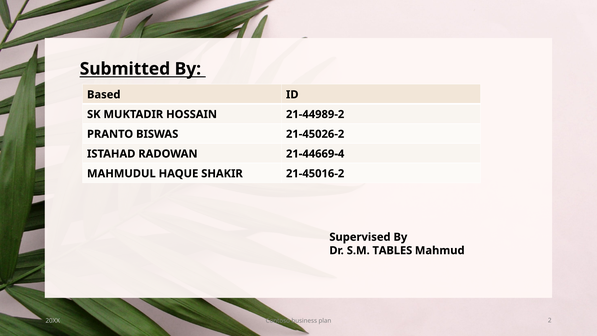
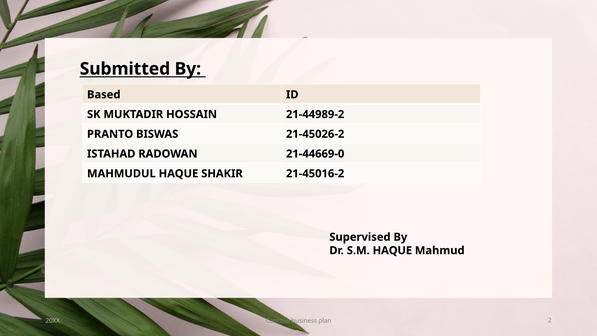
21-44669-4: 21-44669-4 -> 21-44669-0 (315, 154)
S.M TABLES: TABLES -> HAQUE (392, 250)
